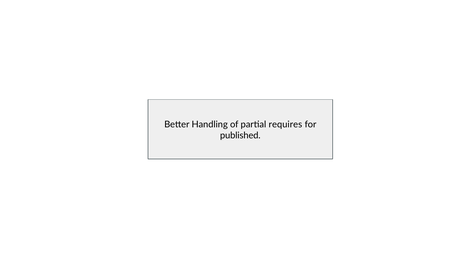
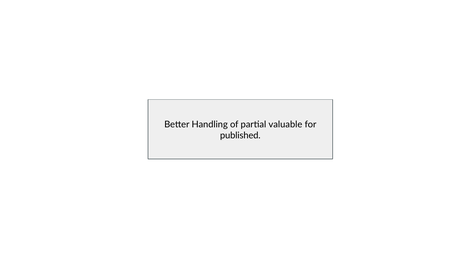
requires: requires -> valuable (285, 124)
